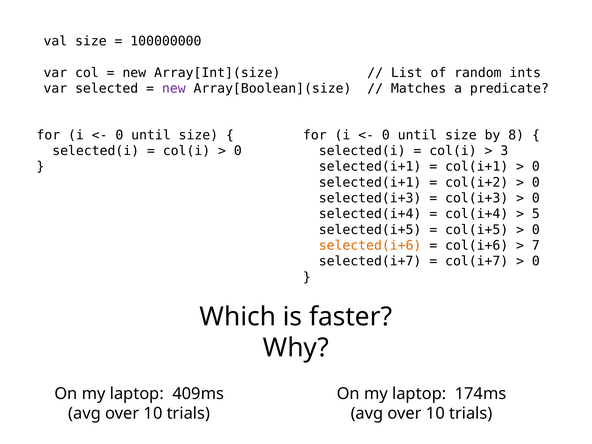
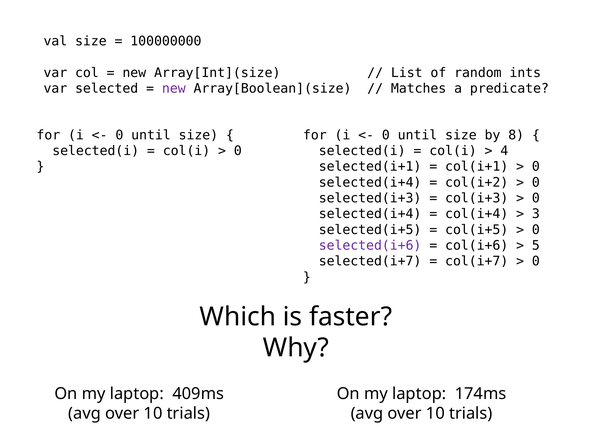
3: 3 -> 4 (504, 151)
selected(i+1: selected(i+1 -> selected(i+4 (370, 182)
5: 5 -> 3 (536, 214)
selected(i+6 colour: orange -> purple (370, 245)
7: 7 -> 5 (536, 245)
